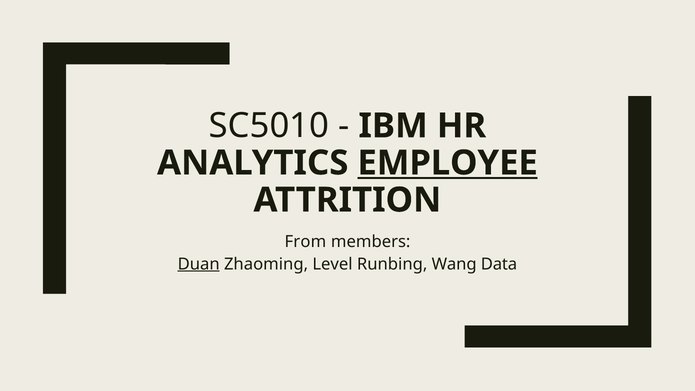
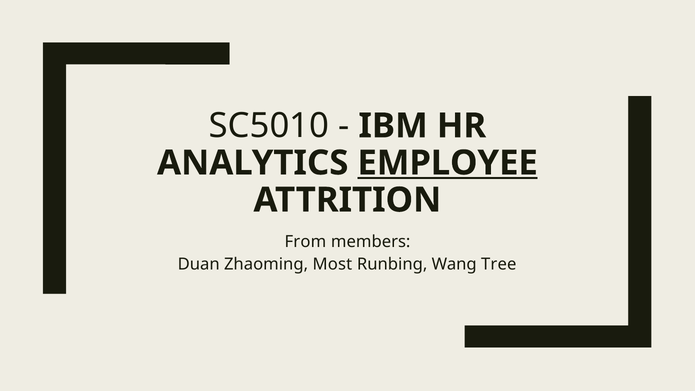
Duan underline: present -> none (199, 264)
Level: Level -> Most (332, 264)
Data: Data -> Tree (499, 264)
